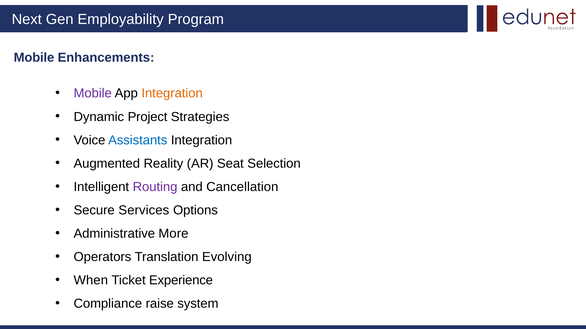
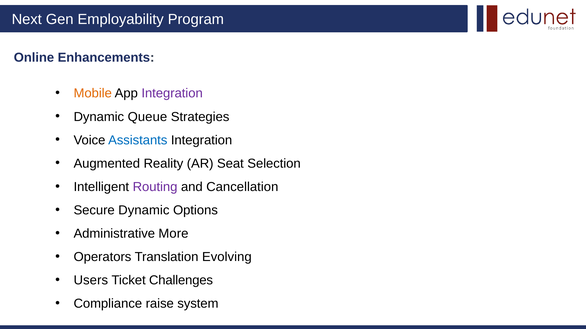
Mobile: Mobile -> Online (34, 58)
Mobile colour: purple -> orange (93, 94)
Integration colour: orange -> purple (172, 94)
Project: Project -> Queue (147, 117)
Secure Services: Services -> Dynamic (144, 211)
When: When -> Users (91, 281)
Experience: Experience -> Challenges (181, 281)
